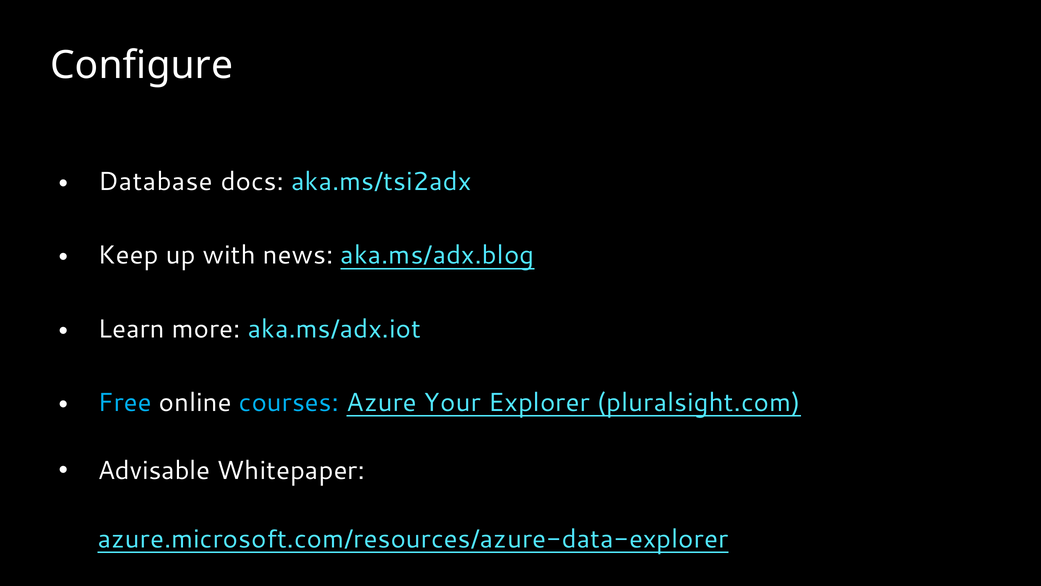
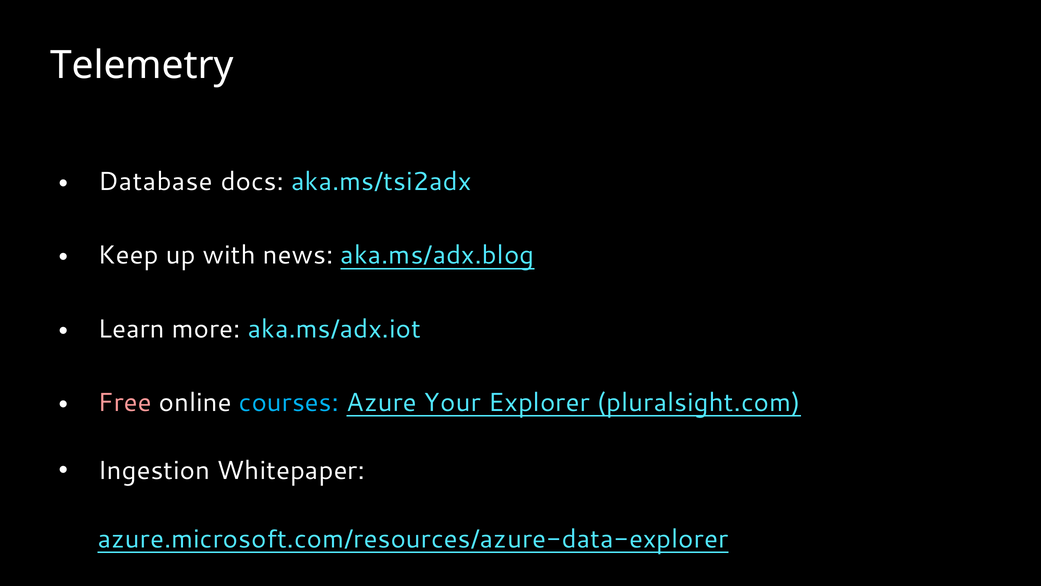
Configure: Configure -> Telemetry (142, 65)
Free colour: light blue -> pink (125, 402)
Advisable: Advisable -> Ingestion (154, 471)
